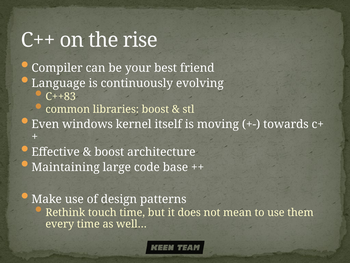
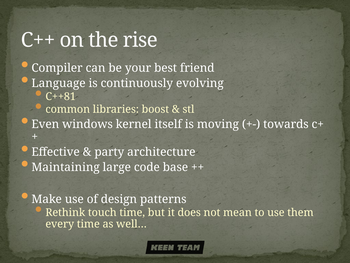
C++83: C++83 -> C++81 (61, 96)
boost: boost -> party (109, 152)
